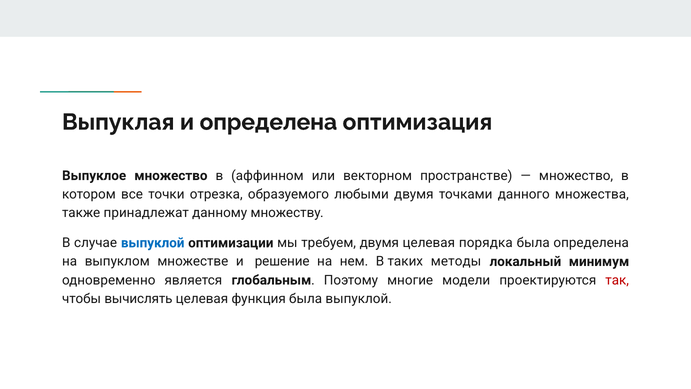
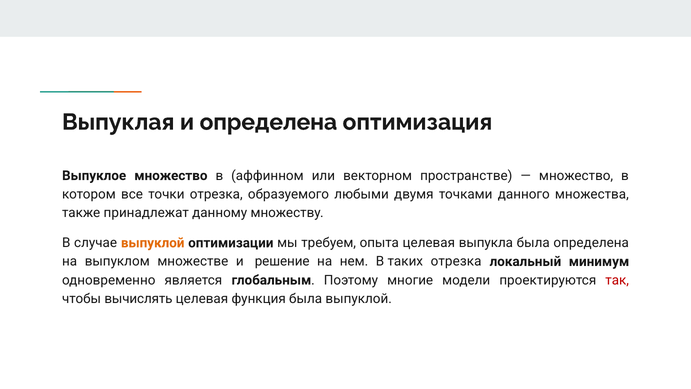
выпуклой colour: blue -> orange (153, 243)
требуем двумя: двумя -> опыта (379, 243)
порядка: порядка -> выпукла (486, 243)
таких методы: методы -> отрезка (456, 261)
